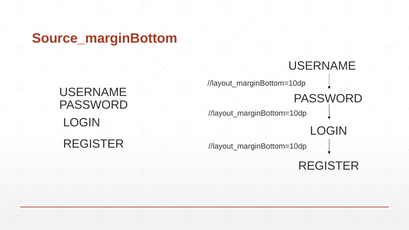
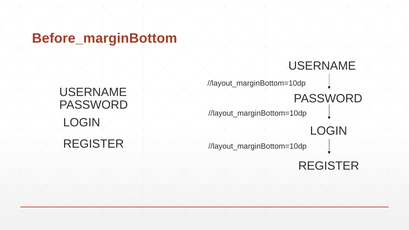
Source_marginBottom: Source_marginBottom -> Before_marginBottom (105, 38)
